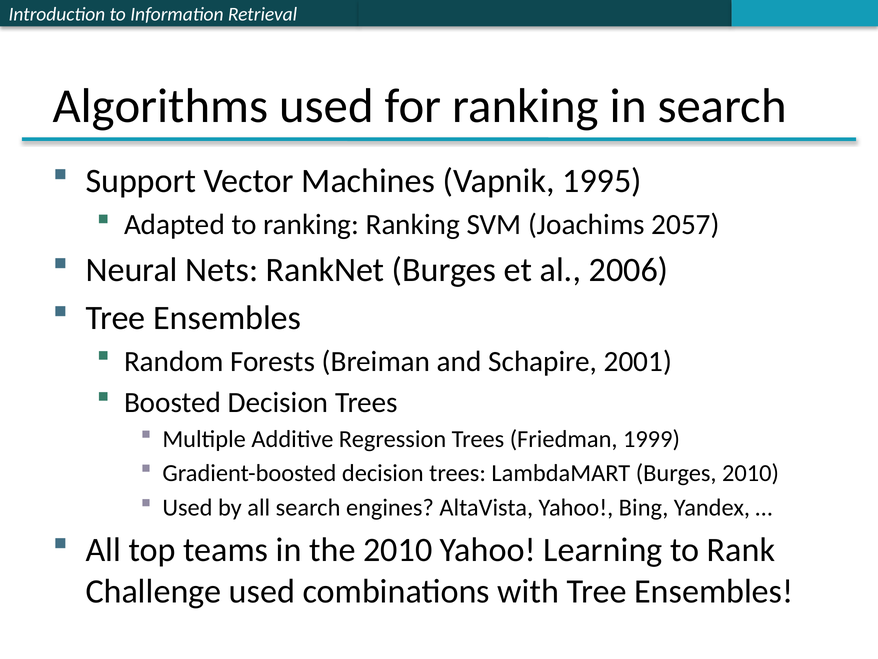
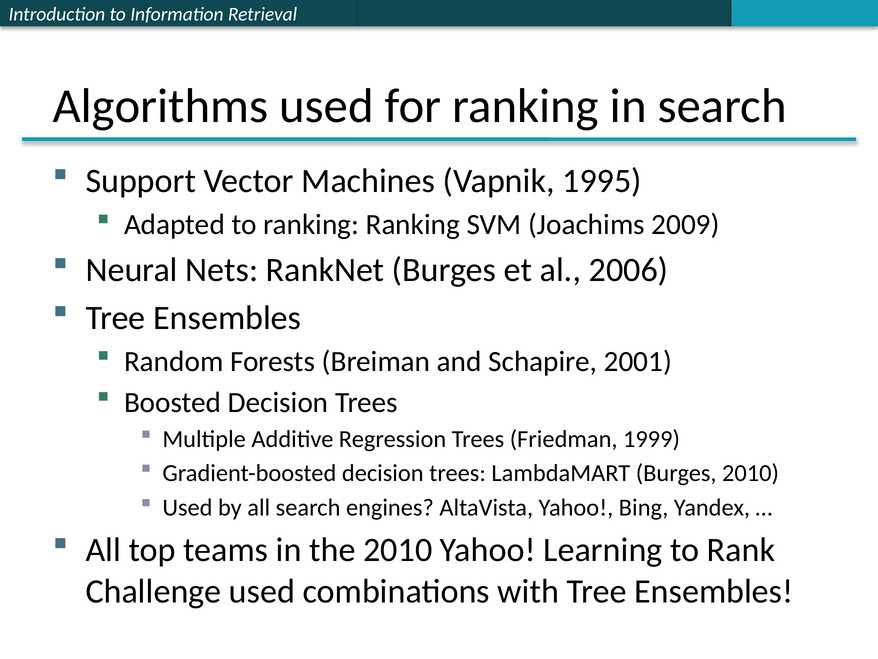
2057: 2057 -> 2009 (686, 224)
